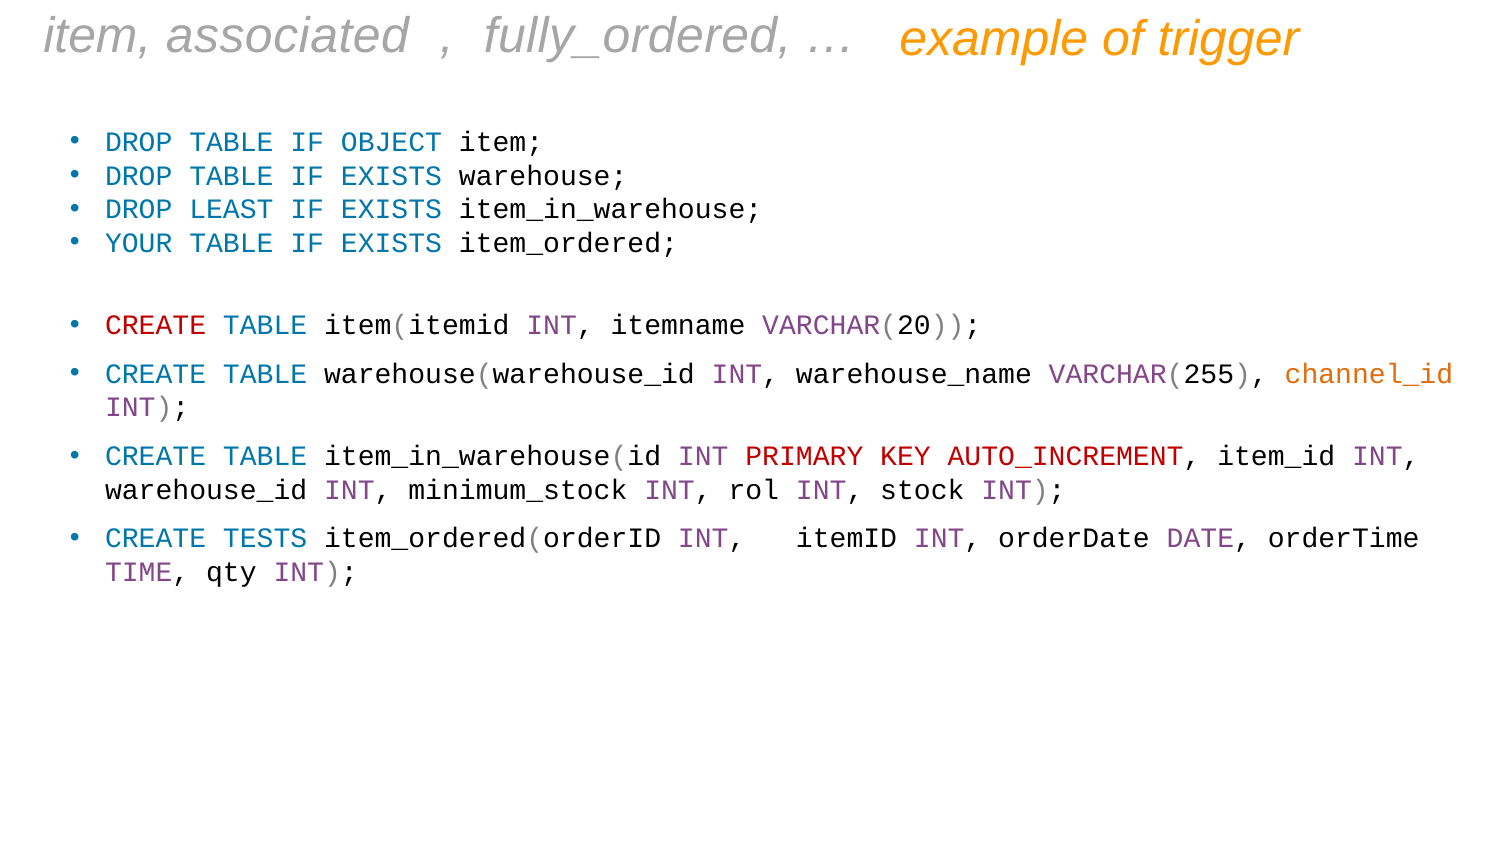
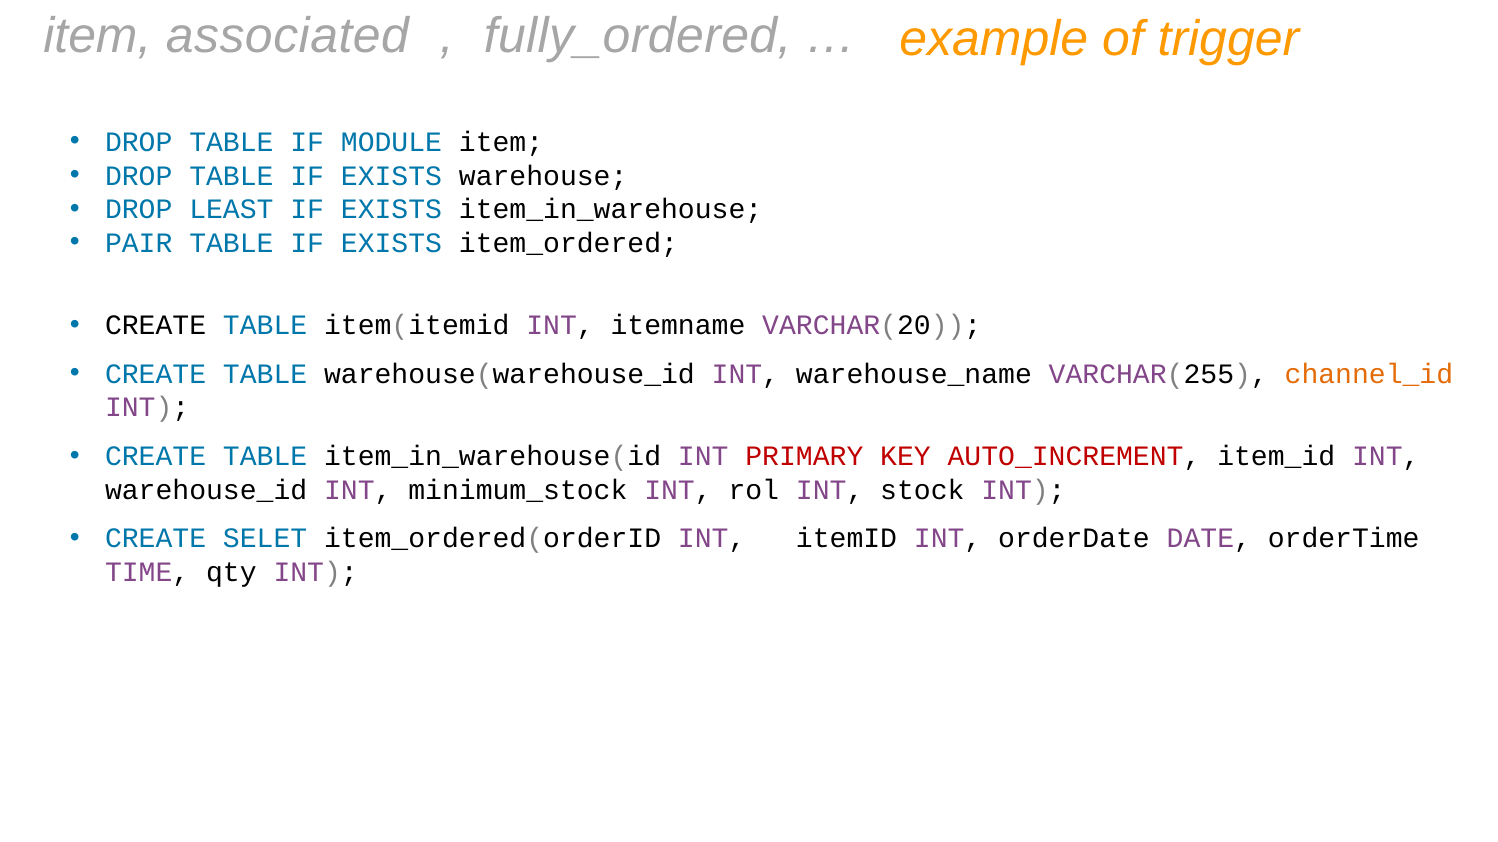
OBJECT: OBJECT -> MODULE (391, 142)
YOUR: YOUR -> PAIR (139, 243)
CREATE colour: red -> black (156, 326)
TESTS: TESTS -> SELET (265, 539)
